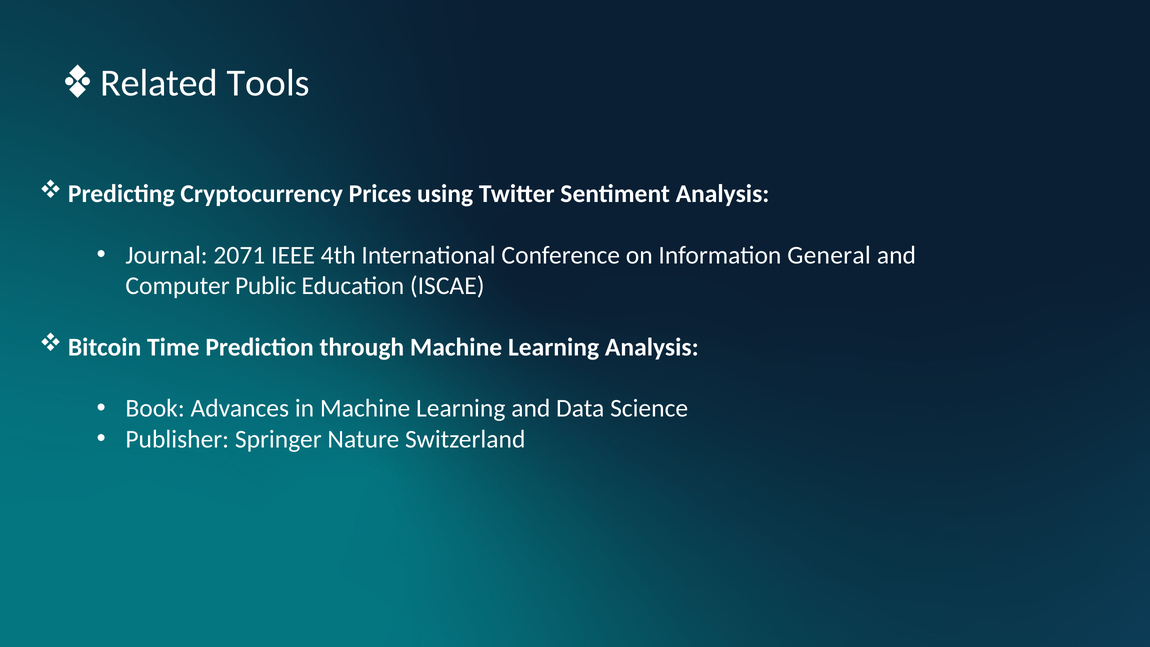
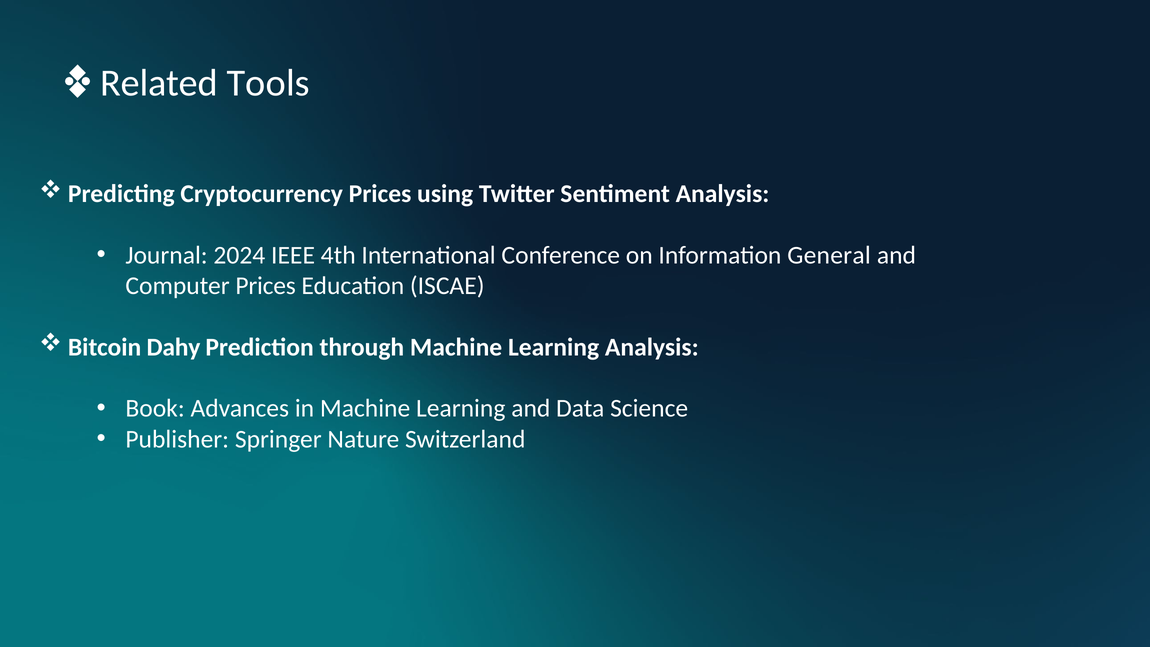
2071: 2071 -> 2024 (239, 255)
Computer Public: Public -> Prices (266, 286)
Time: Time -> Dahy (173, 347)
